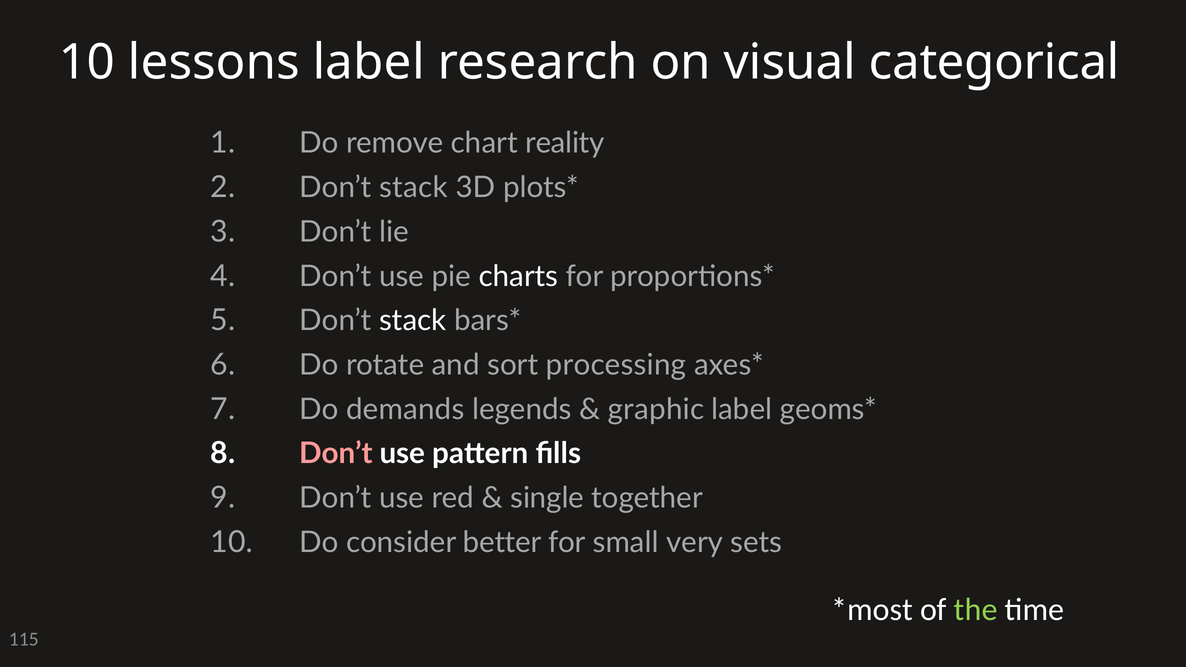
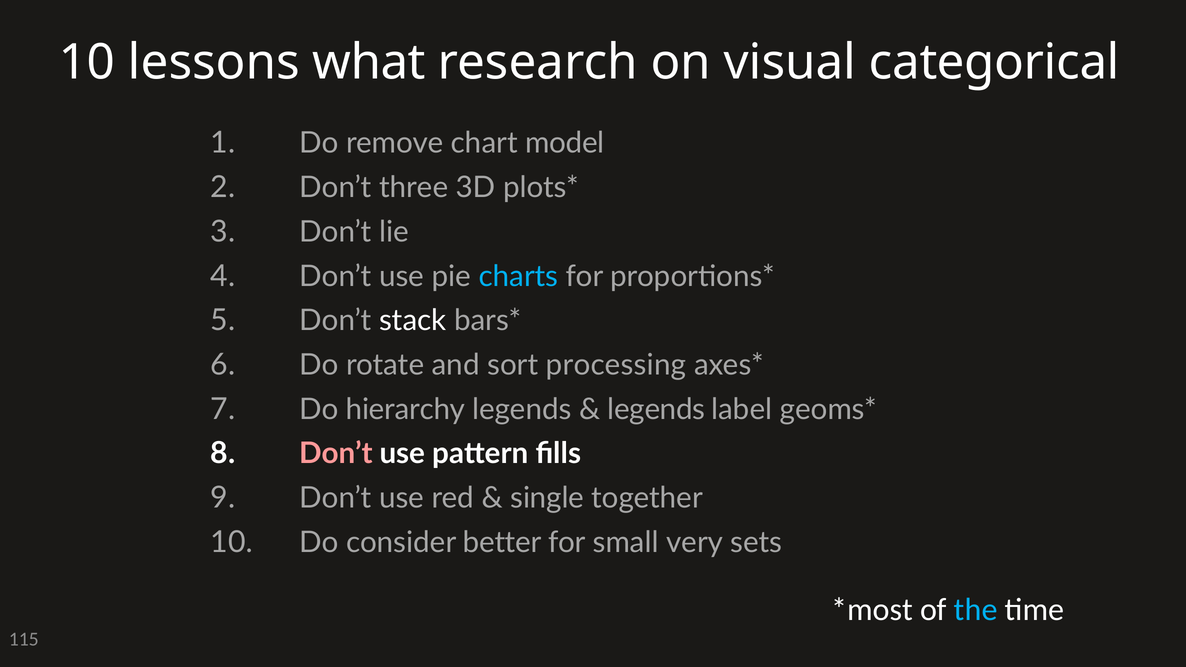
lessons label: label -> what (369, 62)
reality: reality -> model (565, 143)
stack: stack -> three (414, 188)
charts colour: white -> light blue (518, 276)
demands: demands -> hierarchy (405, 409)
graphic: graphic -> legends (656, 409)
the colour: light green -> light blue (976, 610)
